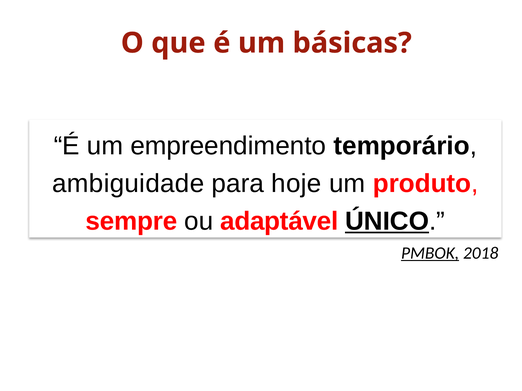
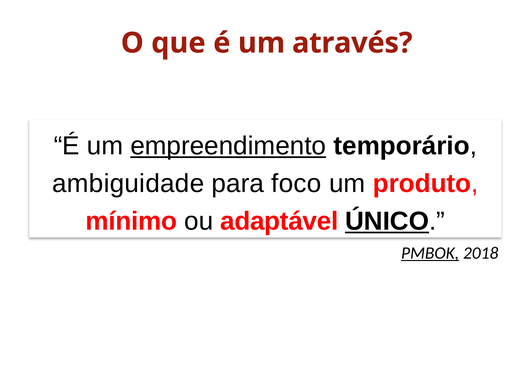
básicas: básicas -> através (352, 43)
empreendimento underline: none -> present (228, 146)
hoje: hoje -> foco (296, 184)
sempre: sempre -> mínimo (131, 221)
